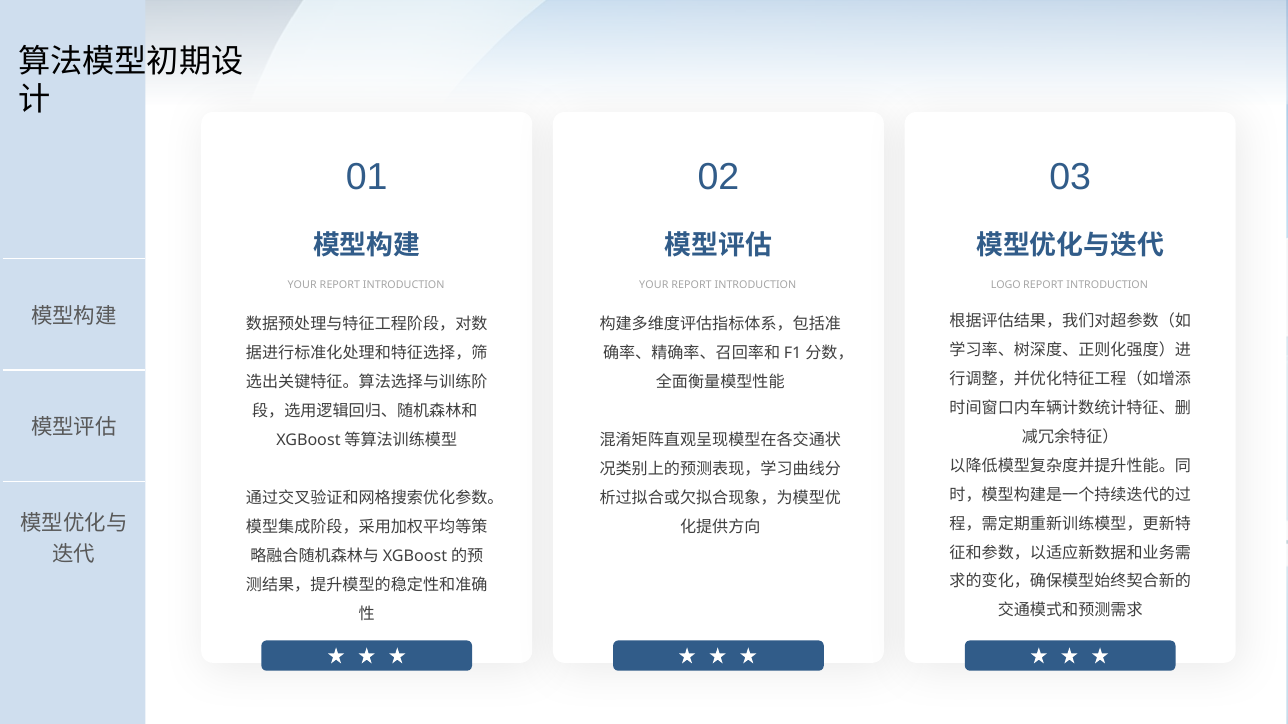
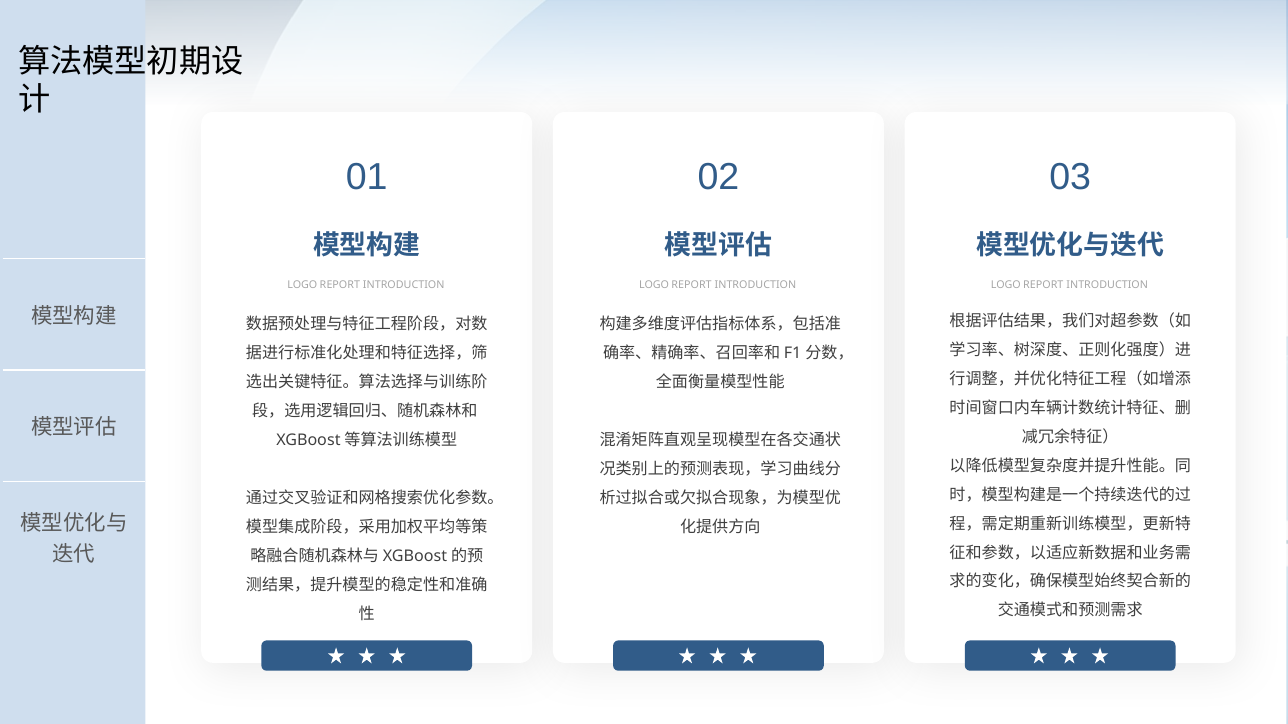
YOUR: YOUR -> LOGO (302, 285)
YOUR: YOUR -> LOGO (654, 285)
